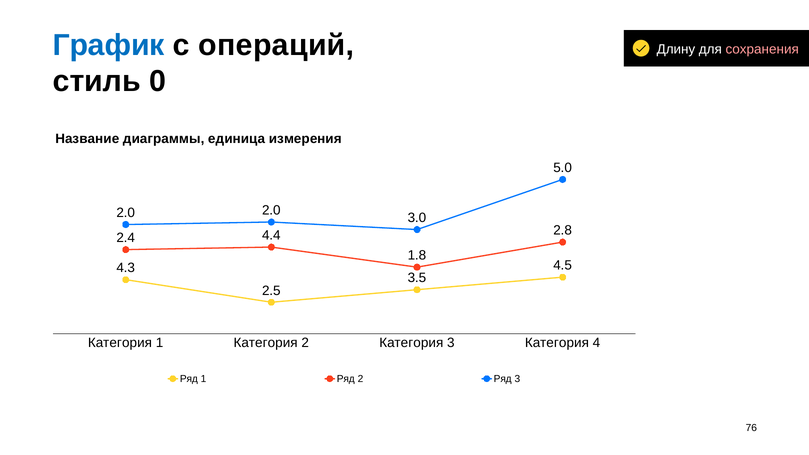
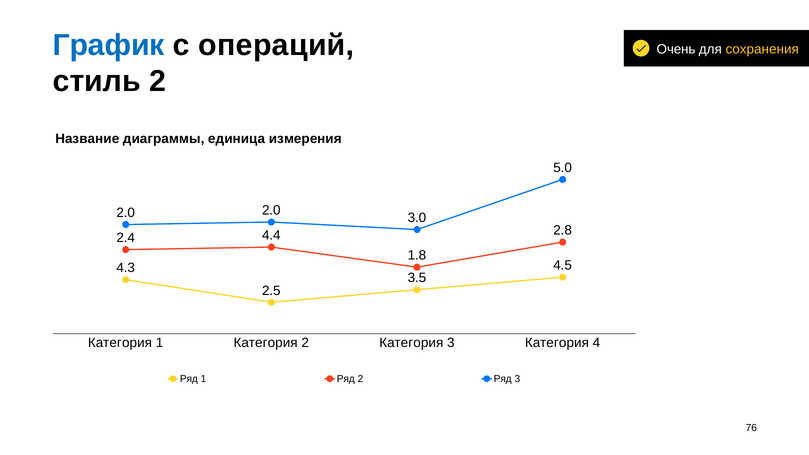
Длину: Длину -> Очень (676, 49)
сохранения colour: pink -> yellow (762, 49)
стиль 0: 0 -> 2 (158, 81)
